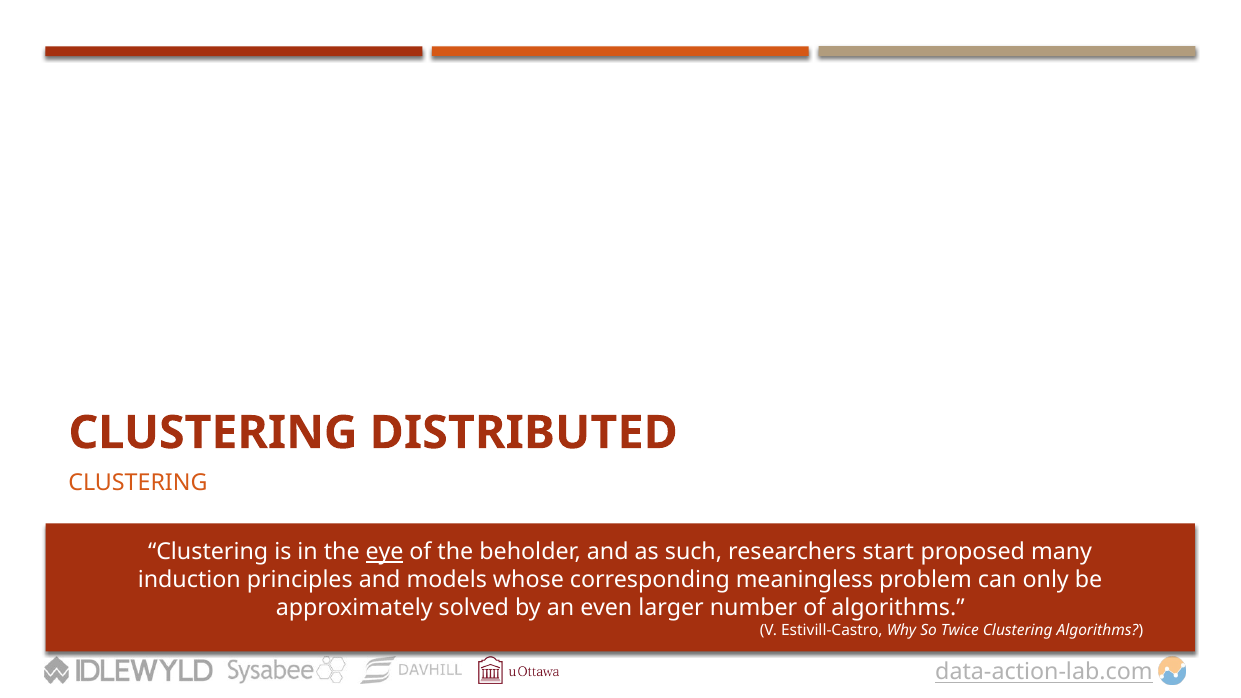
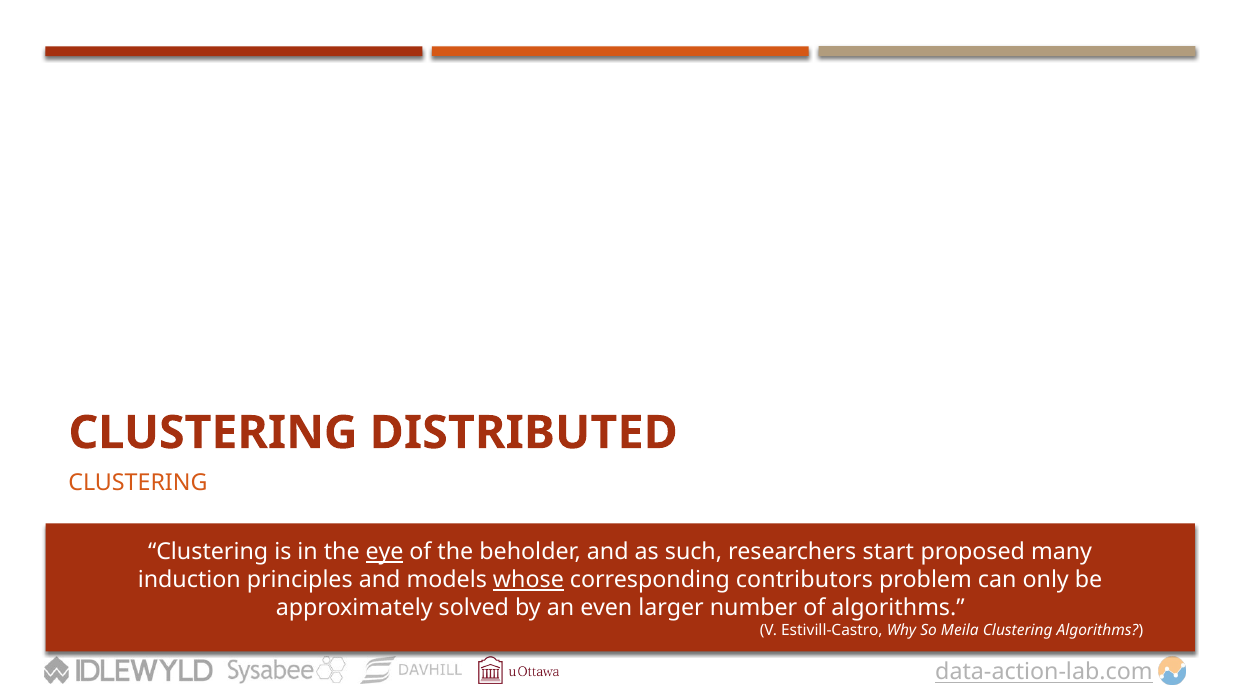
whose underline: none -> present (528, 580)
meaningless: meaningless -> contributors (804, 580)
Twice: Twice -> Meila (960, 631)
